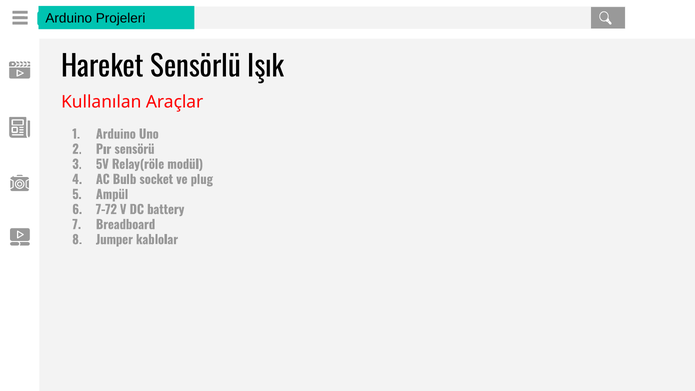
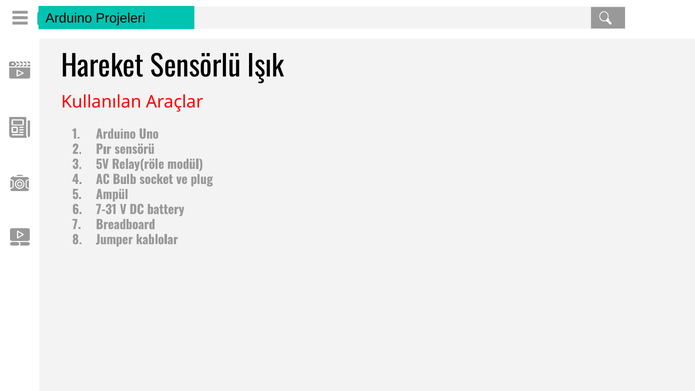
7-72: 7-72 -> 7-31 (106, 210)
